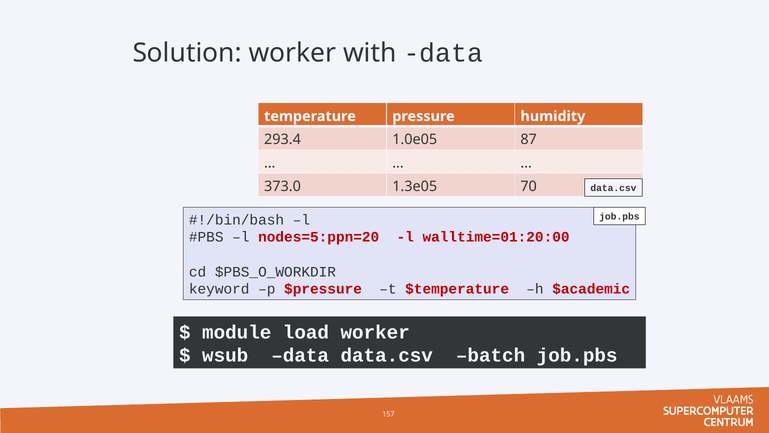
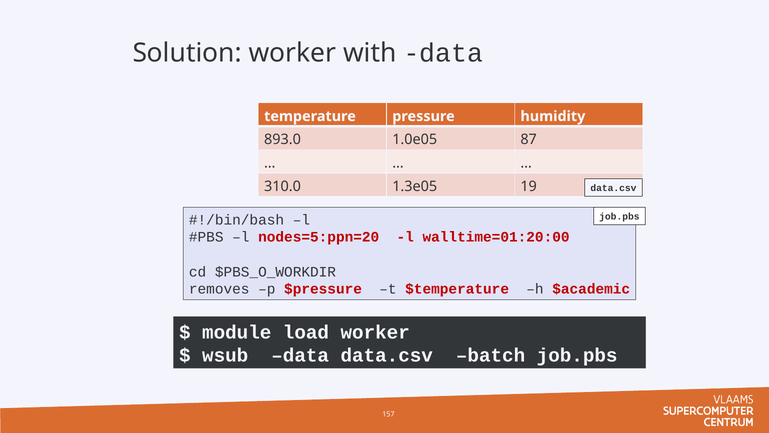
293.4: 293.4 -> 893.0 (282, 140)
373.0: 373.0 -> 310.0 (282, 186)
70: 70 -> 19 (529, 186)
keyword: keyword -> removes (219, 289)
